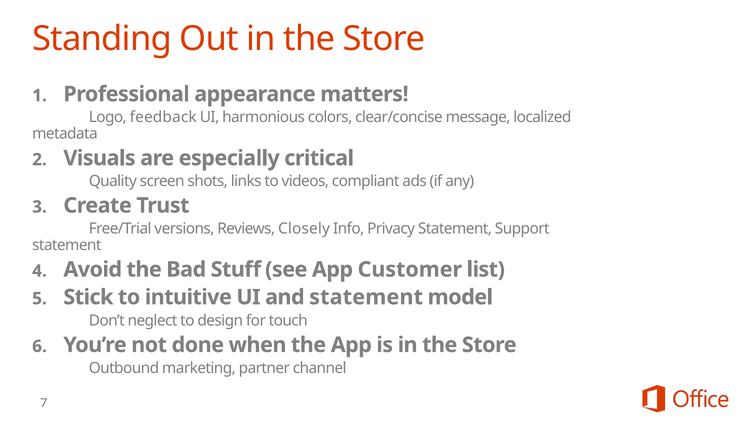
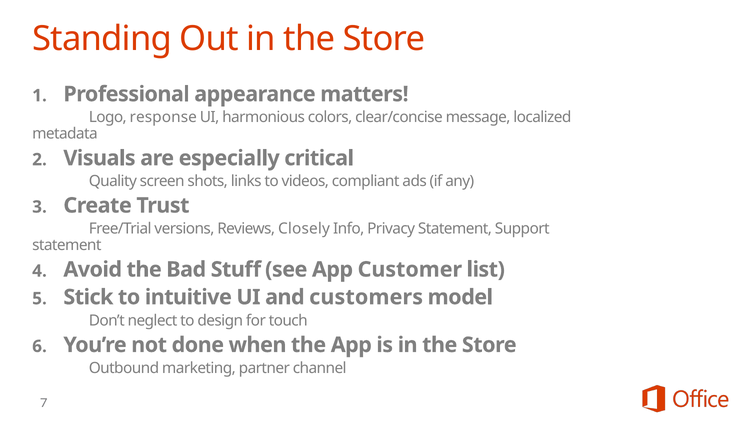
feedback: feedback -> response (163, 117)
and statement: statement -> customers (366, 297)
